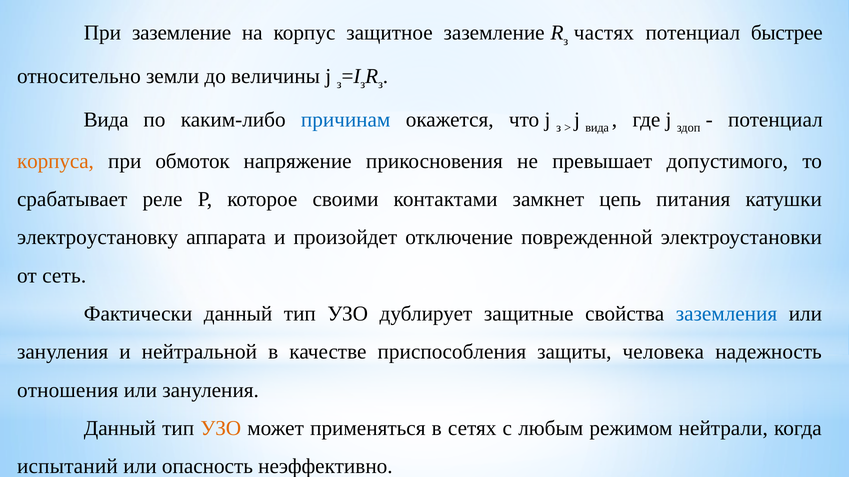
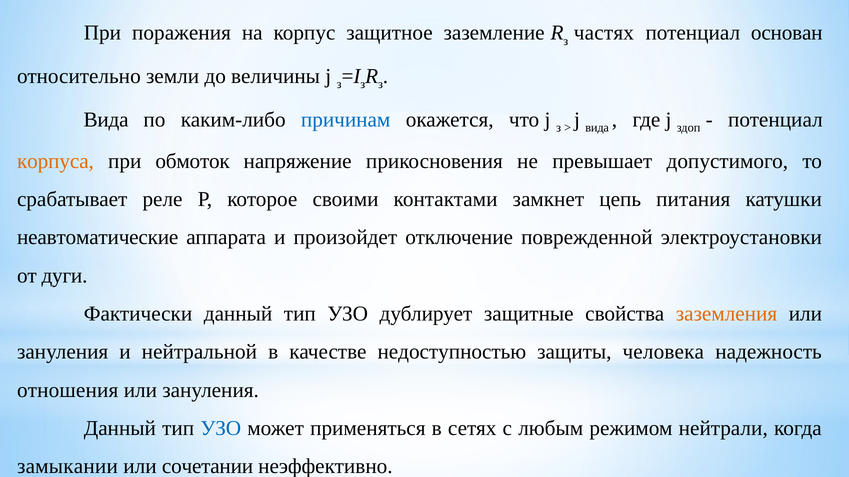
При заземление: заземление -> поражения (181, 33)
быстрее: быстрее -> основан (787, 33)
электроустановку: электроустановку -> неавтоматические (98, 238)
сеть: сеть -> дуги (64, 276)
заземления colour: blue -> orange (727, 314)
приспособления: приспособления -> недоступностью (452, 352)
УЗО colour: orange -> blue (221, 429)
испытаний: испытаний -> замыкании (67, 467)
опасность: опасность -> сочетании (208, 467)
